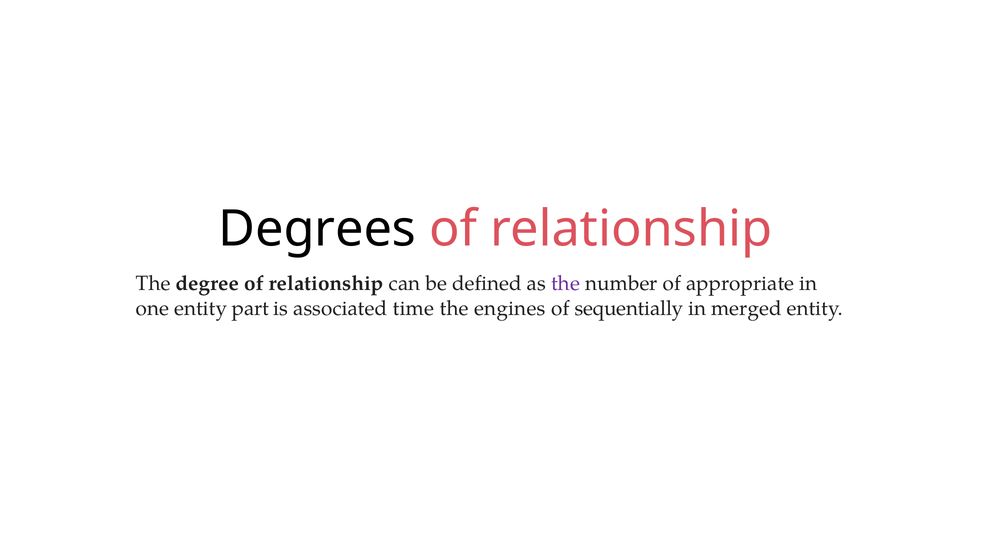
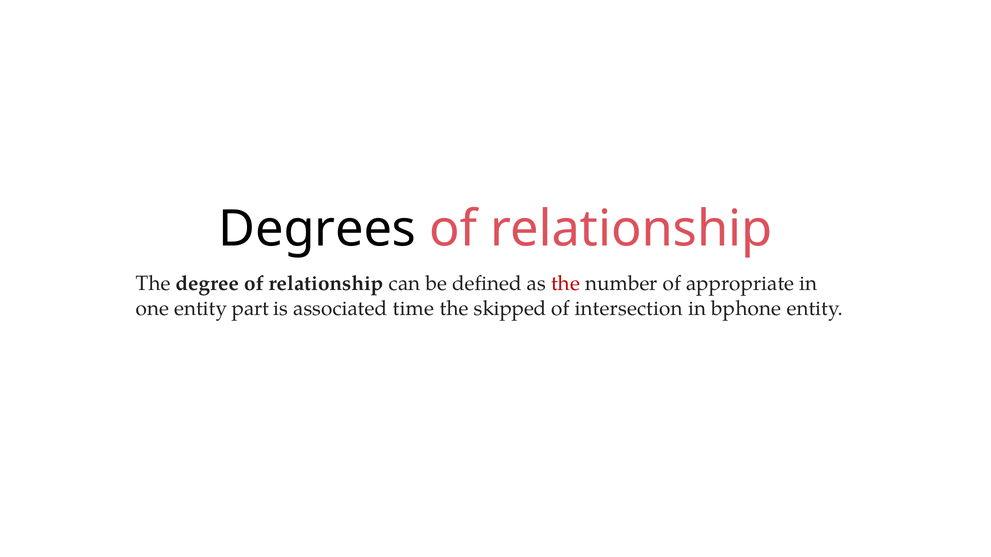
the colour: purple -> red (566, 284)
engines: engines -> skipped (510, 309)
sequentially: sequentially -> intersection (629, 309)
merged: merged -> bphone (746, 309)
